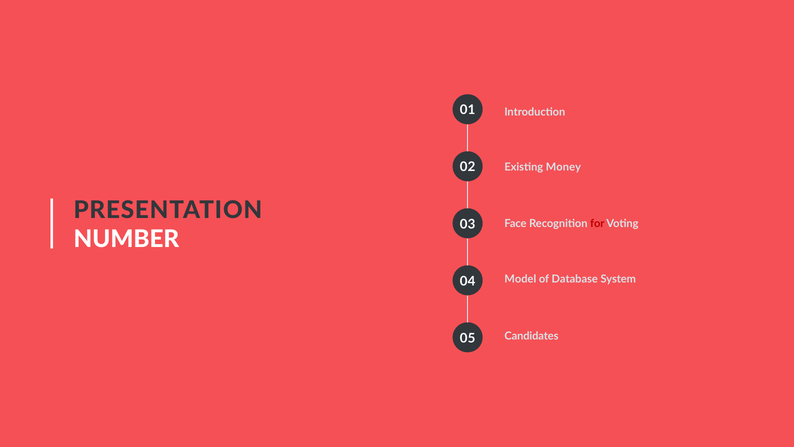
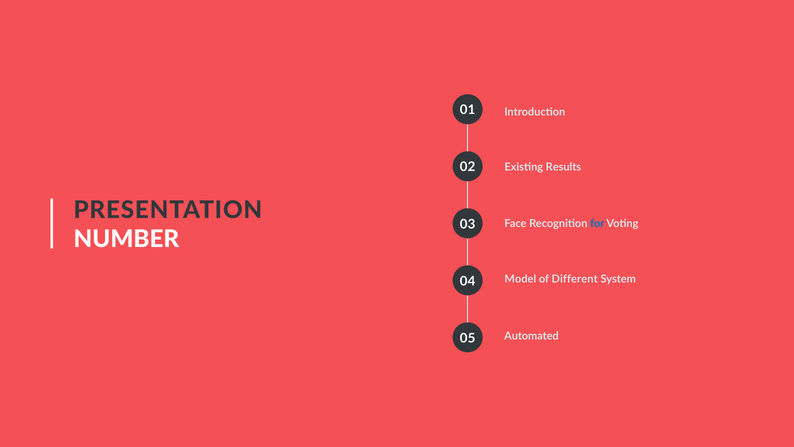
Money: Money -> Results (563, 167)
for colour: red -> blue (597, 224)
Database: Database -> Different (575, 279)
Candidates: Candidates -> Automated (531, 336)
